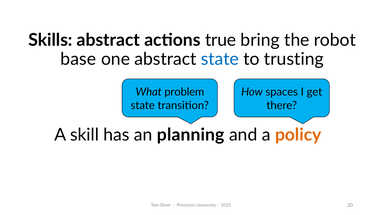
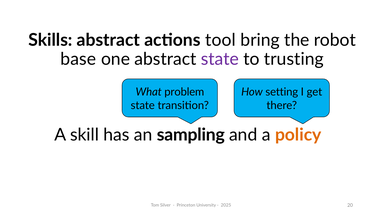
true: true -> tool (220, 40)
state colour: blue -> purple (220, 59)
spaces: spaces -> setting (282, 92)
planning: planning -> sampling (191, 135)
